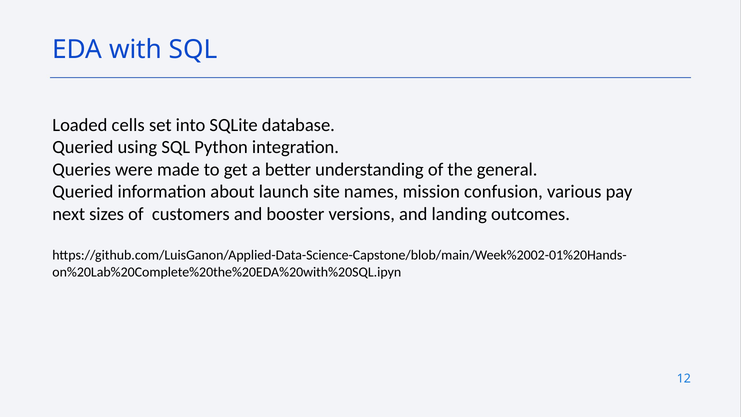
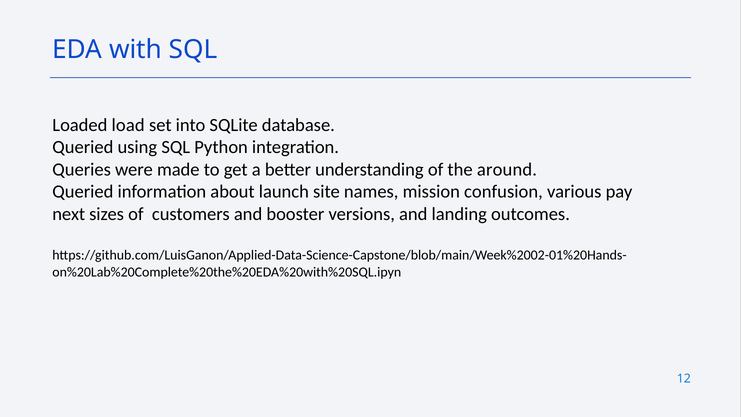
cells: cells -> load (128, 125)
general: general -> around (507, 169)
